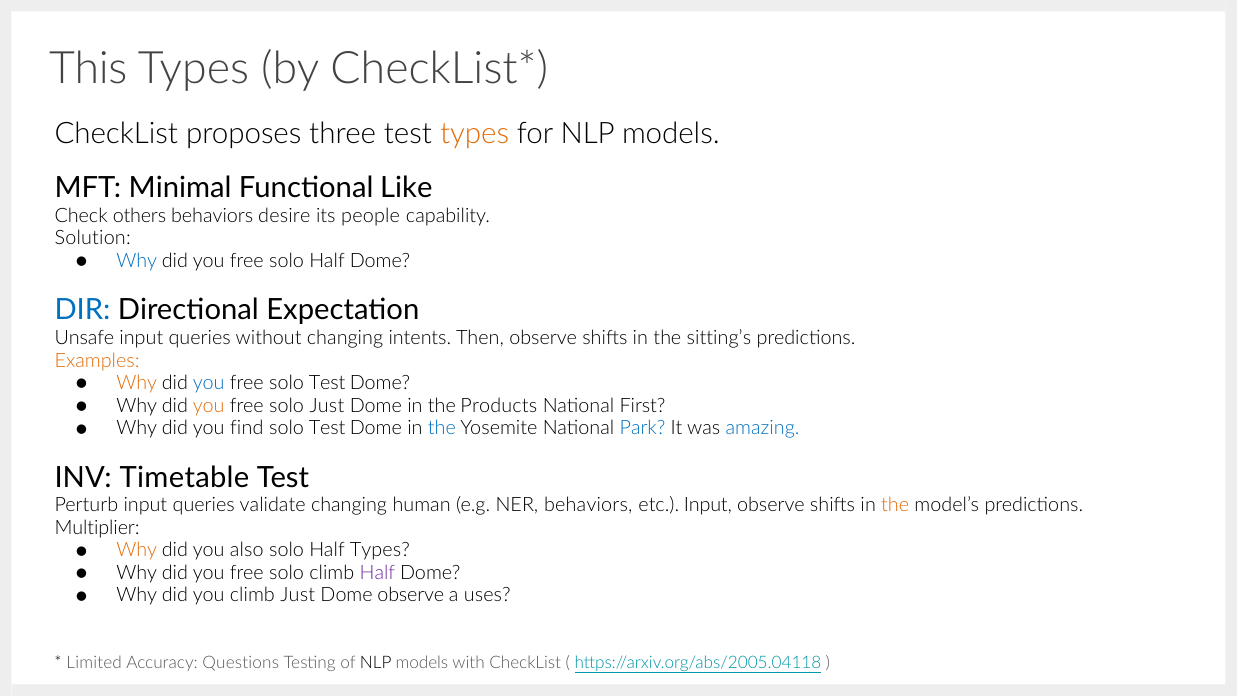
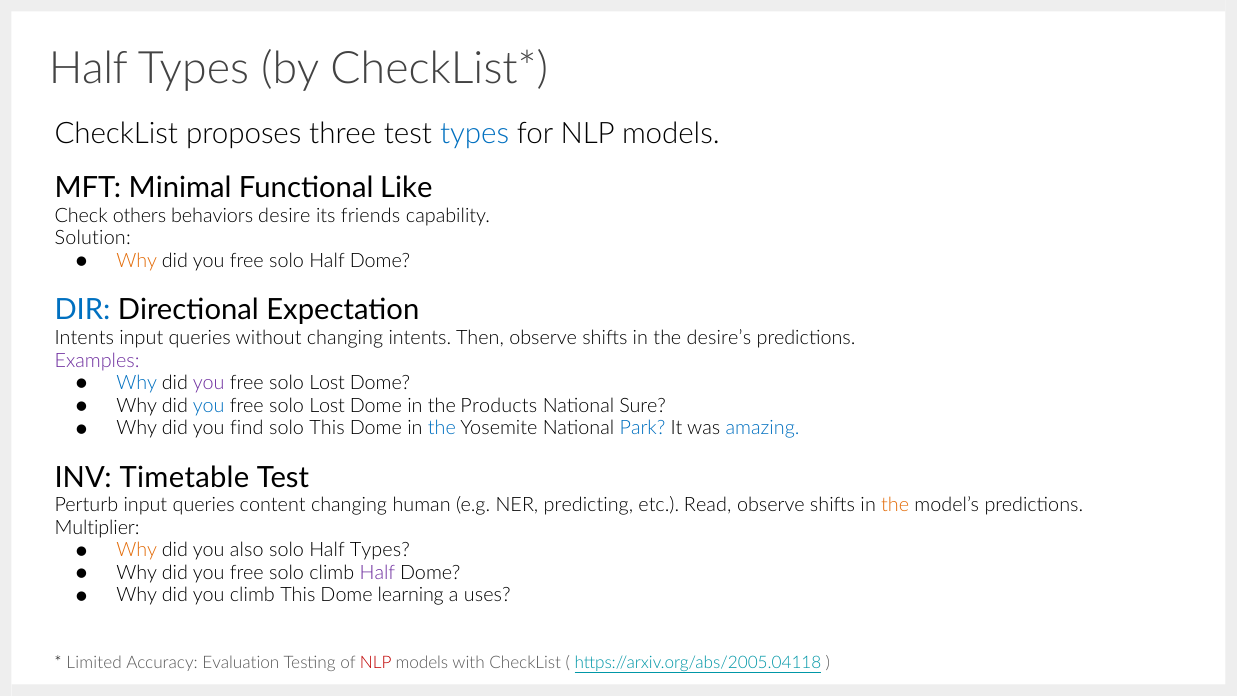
This: This -> Half (88, 69)
types colour: orange -> blue (475, 133)
people: people -> friends (371, 216)
Why colour: blue -> orange (137, 261)
Unsafe: Unsafe -> Intents (84, 338)
sitting’s: sitting’s -> desire’s (719, 338)
Examples colour: orange -> purple (97, 360)
Why colour: orange -> blue (137, 383)
you colour: blue -> purple (209, 383)
Test: Test -> Lost (327, 383)
you colour: orange -> blue (209, 406)
Just: Just -> Lost (327, 406)
First: First -> Sure (643, 406)
Test: Test -> This (327, 428)
validate: validate -> content (273, 505)
NER behaviors: behaviors -> predicting (588, 505)
etc Input: Input -> Read (708, 505)
climb Just: Just -> This (298, 595)
Dome observe: observe -> learning (411, 595)
Questions: Questions -> Evaluation (241, 662)
NLP colour: black -> red (376, 662)
